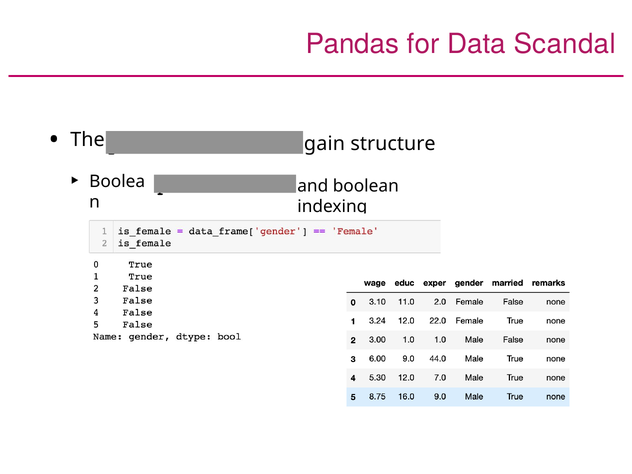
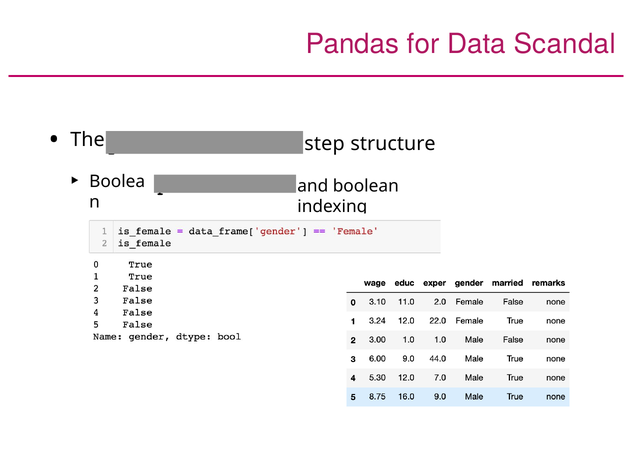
gain: gain -> step (324, 144)
